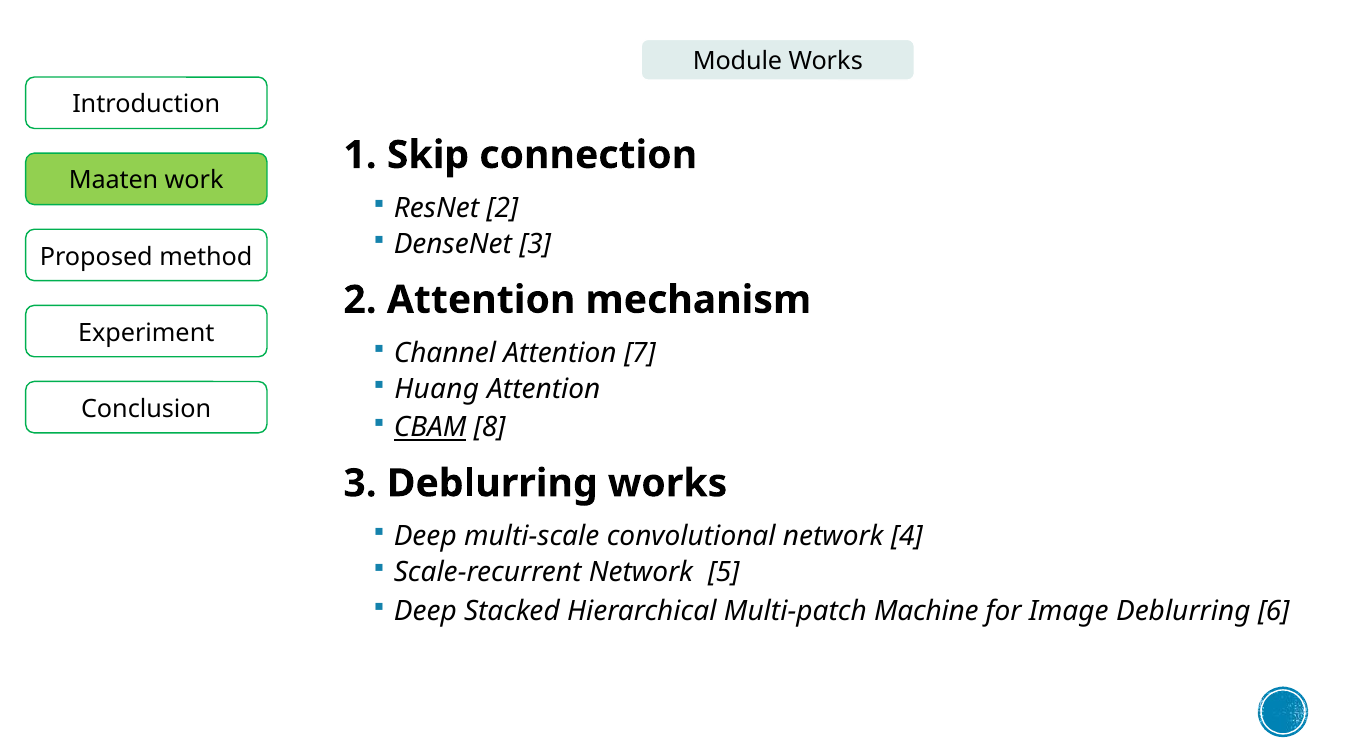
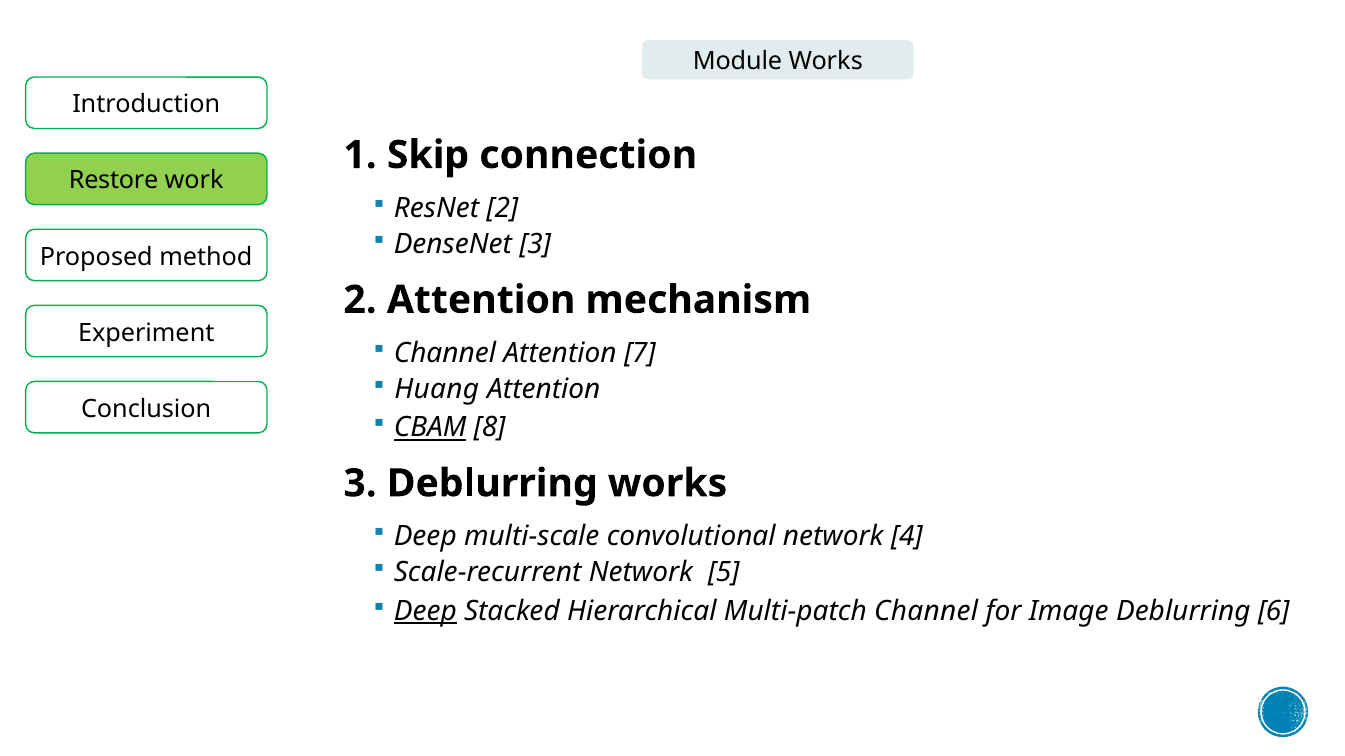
Maaten: Maaten -> Restore (114, 181)
Deep underline: none -> present (425, 612)
Multi-patch Machine: Machine -> Channel (926, 612)
